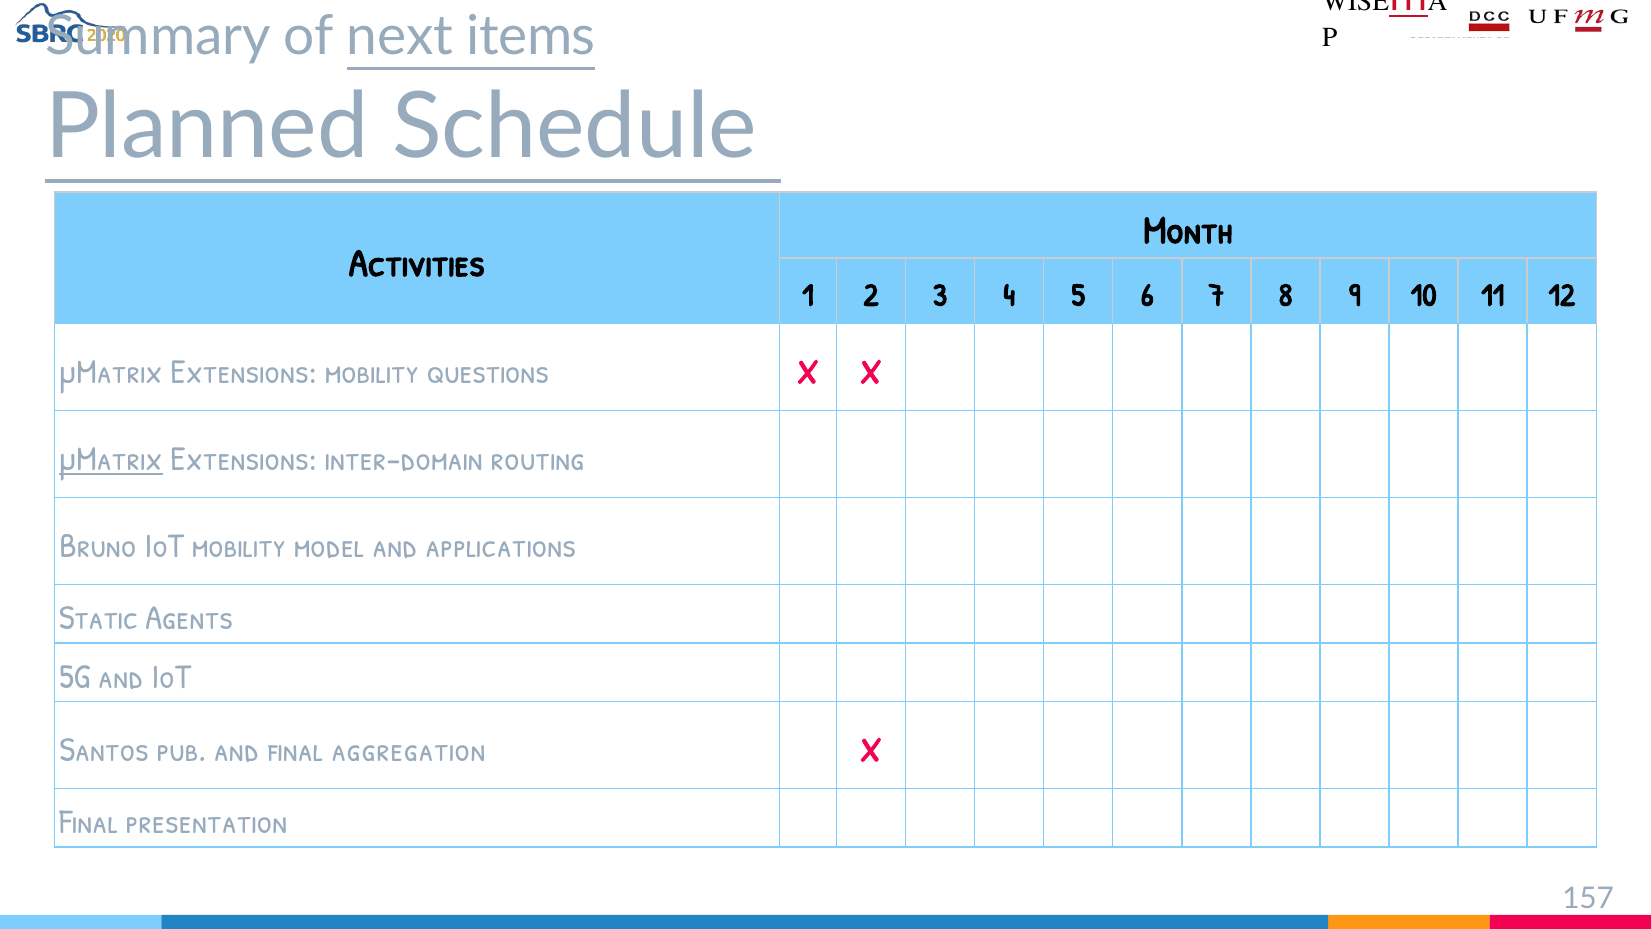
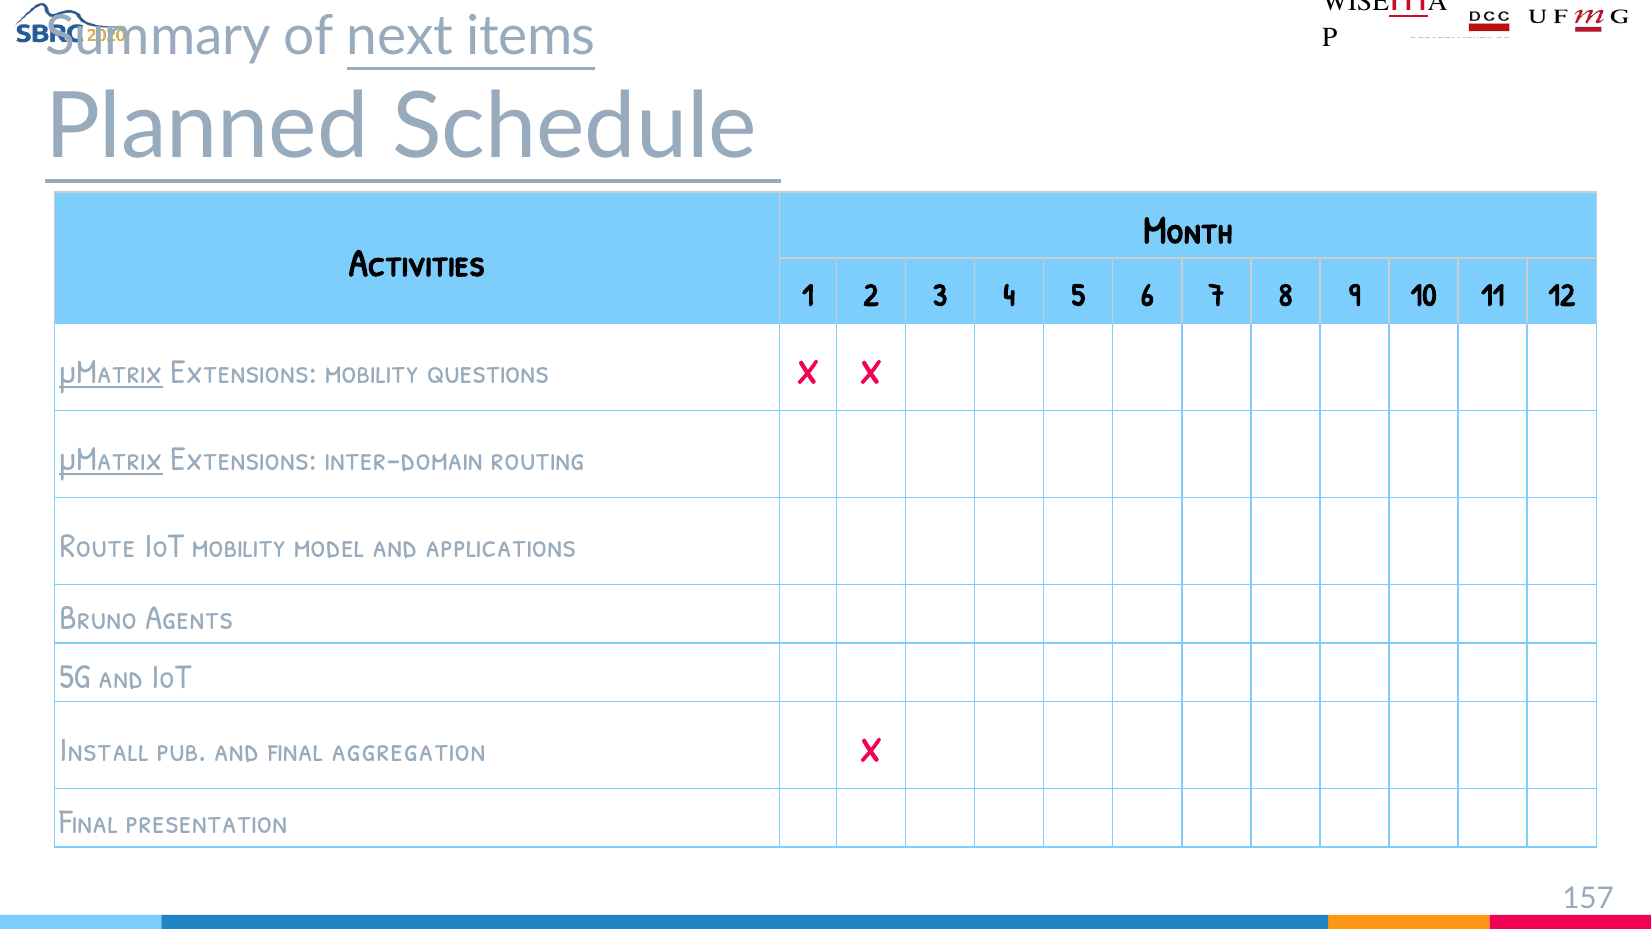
μMatrix underline: none -> present (111, 372)
Bruno: Bruno -> Route (98, 546)
Static: Static -> Bruno (98, 618)
Santos: Santos -> Install (104, 750)
